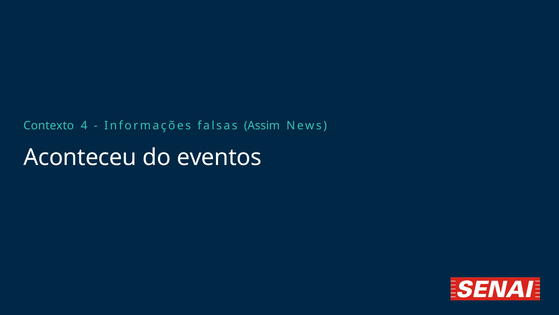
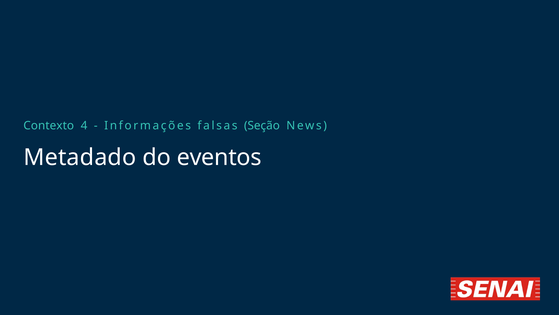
Assim: Assim -> Seção (262, 125)
Aconteceu: Aconteceu -> Metadado (80, 157)
